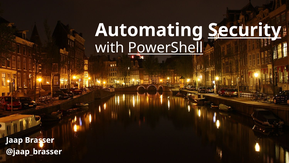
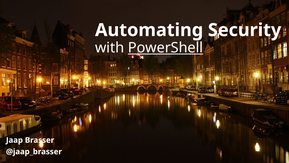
Security underline: present -> none (245, 30)
